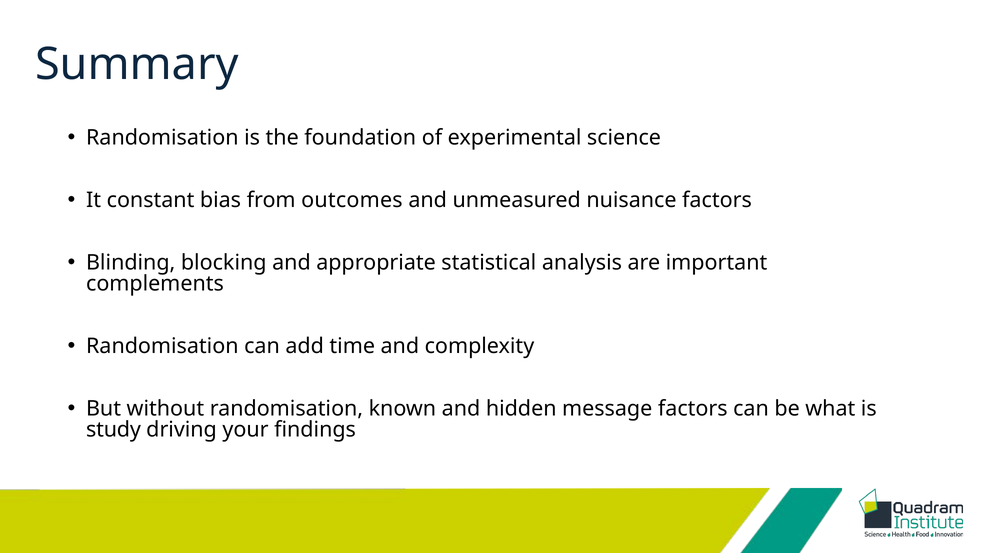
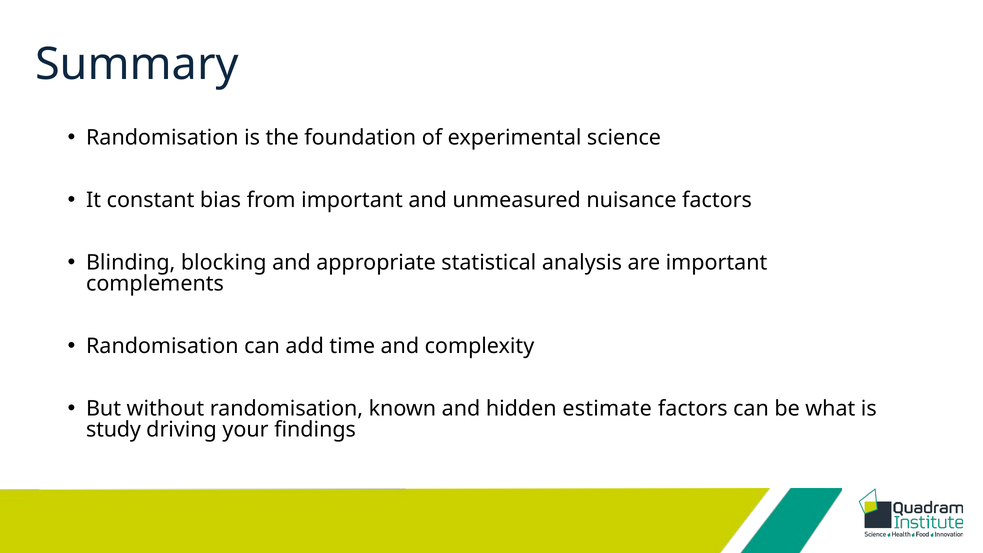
from outcomes: outcomes -> important (352, 200)
message: message -> estimate (607, 409)
